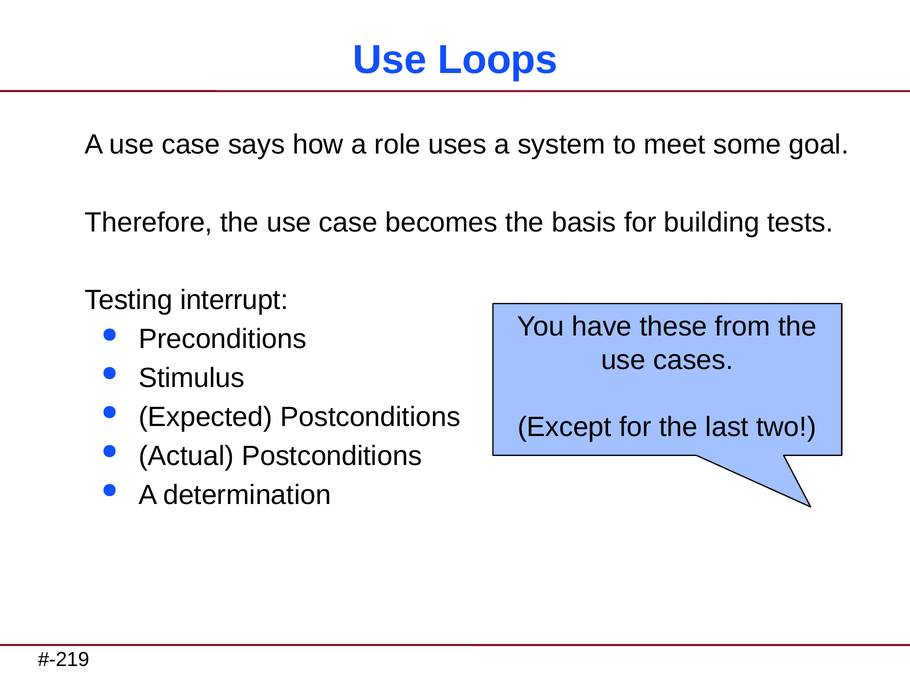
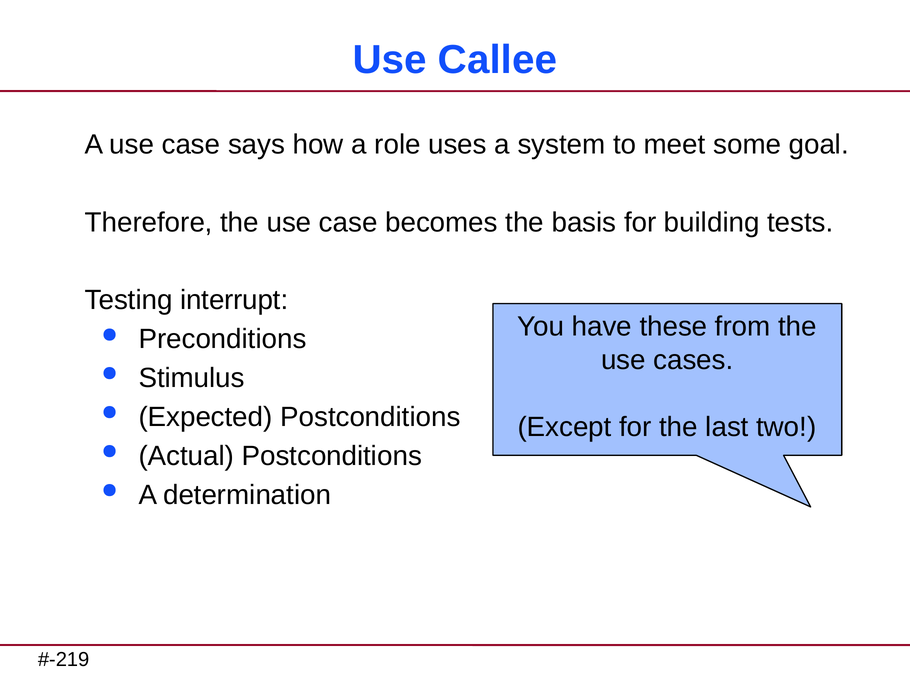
Loops: Loops -> Callee (498, 60)
